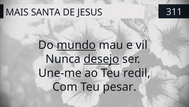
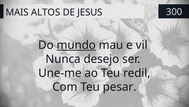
SANTA: SANTA -> ALTOS (46, 12)
311: 311 -> 300 (174, 12)
desejo underline: present -> none (101, 59)
